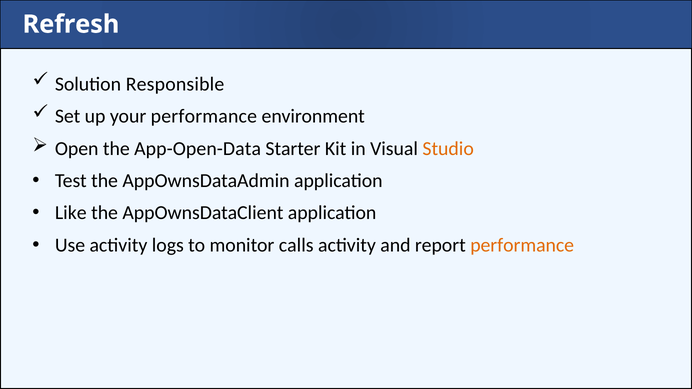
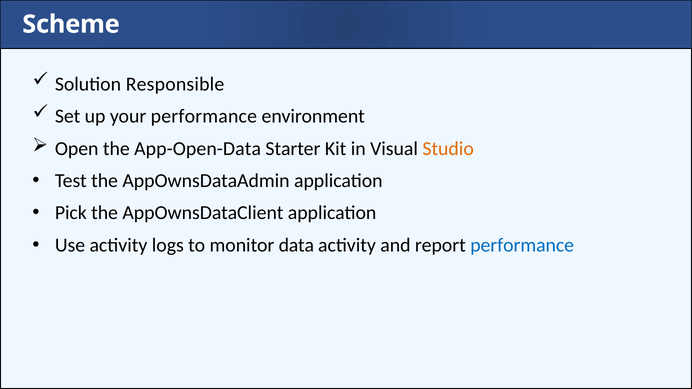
Refresh: Refresh -> Scheme (71, 24)
Like: Like -> Pick (71, 213)
calls: calls -> data (296, 245)
performance colour: orange -> blue (522, 245)
